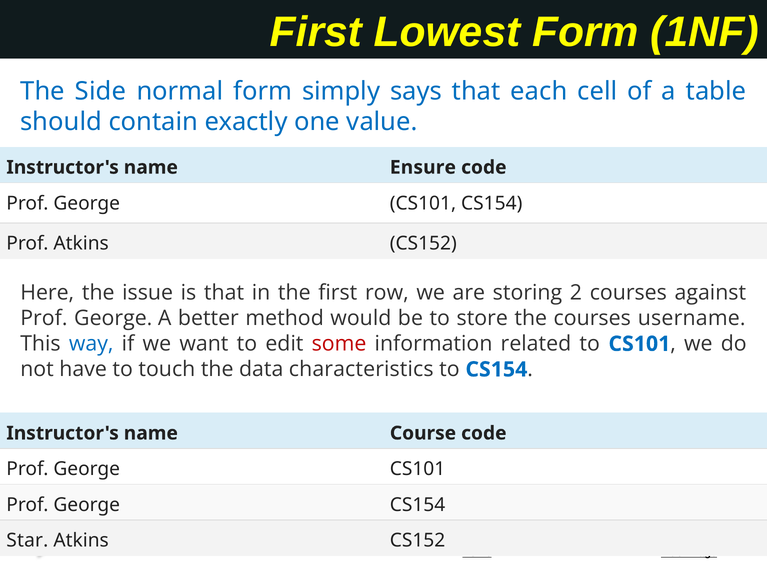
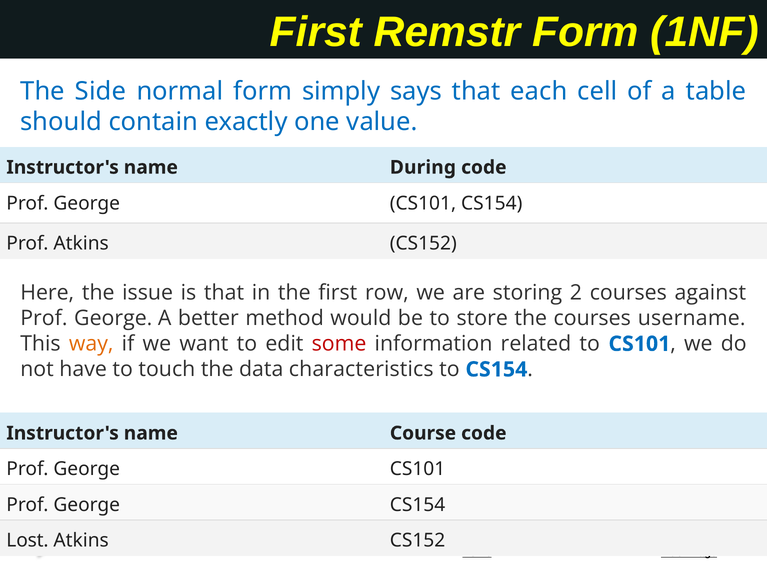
Lowest: Lowest -> Remstr (447, 32)
Ensure: Ensure -> During (423, 167)
way colour: blue -> orange (91, 344)
Star: Star -> Lost (27, 541)
